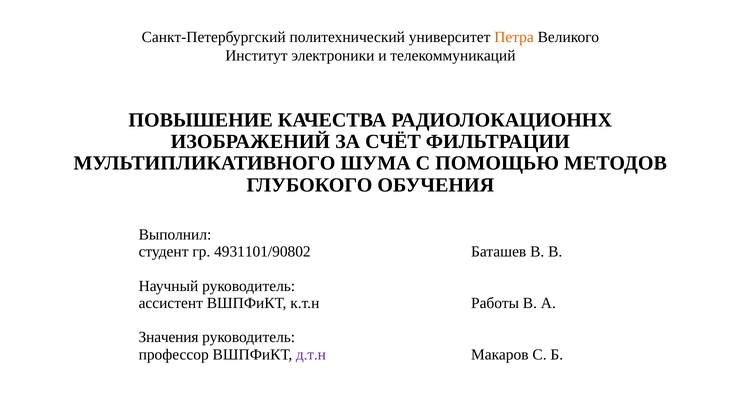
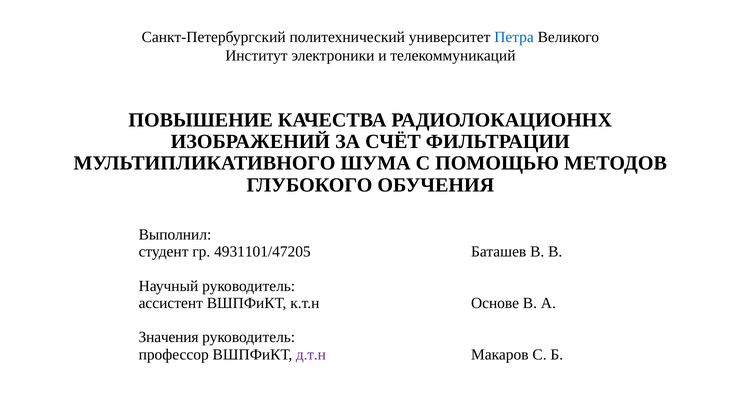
Петра colour: orange -> blue (514, 37)
4931101/90802: 4931101/90802 -> 4931101/47205 (262, 252)
Работы: Работы -> Основе (495, 303)
